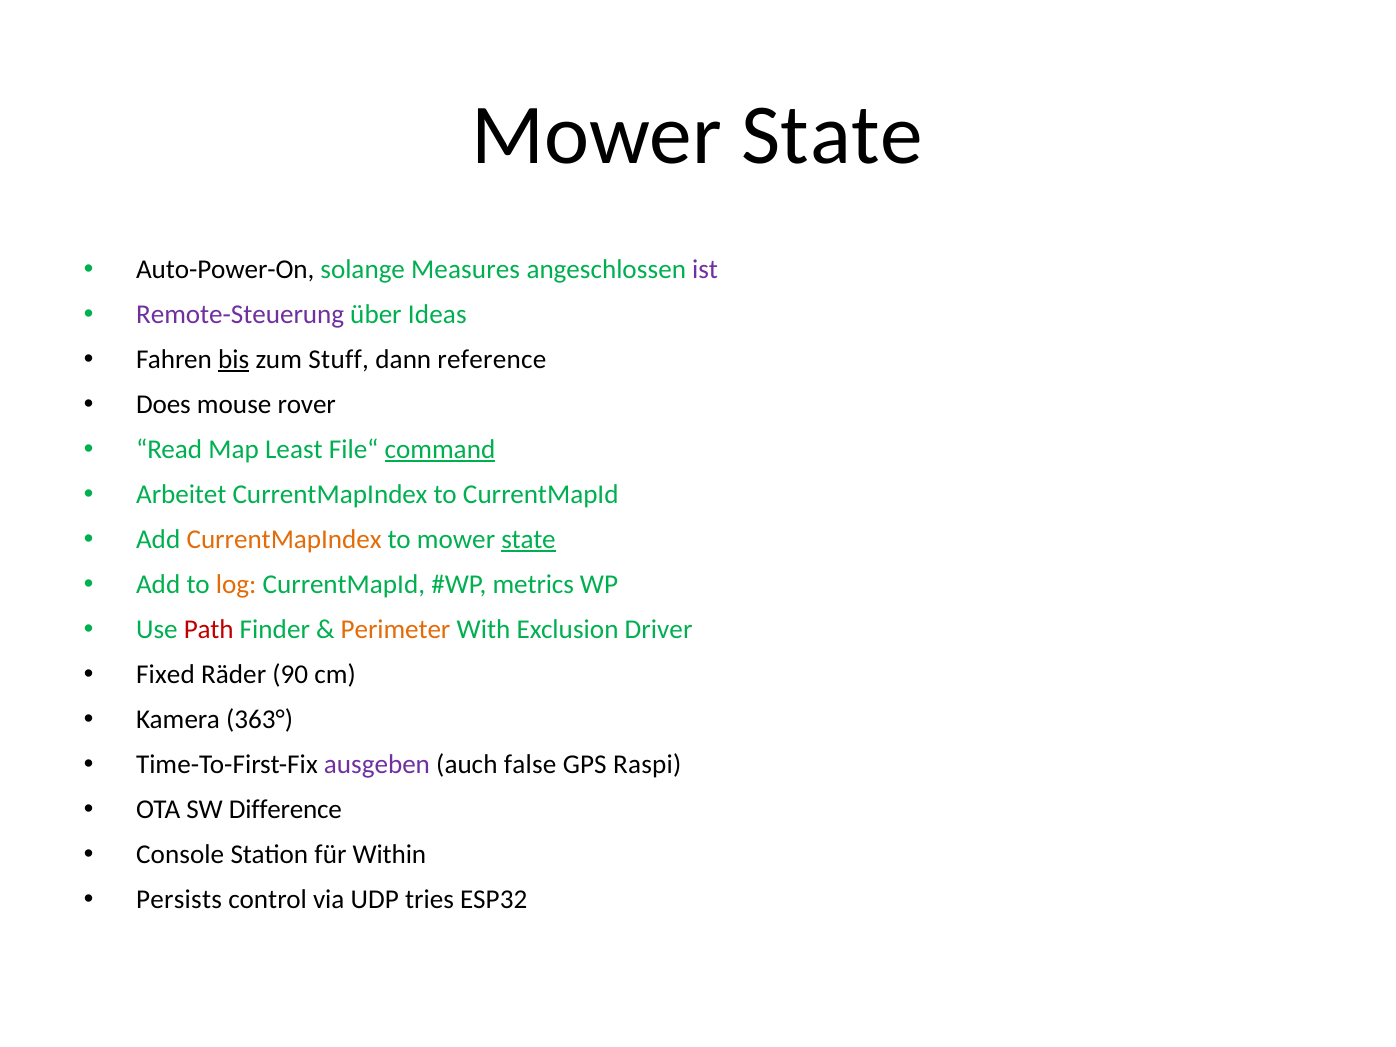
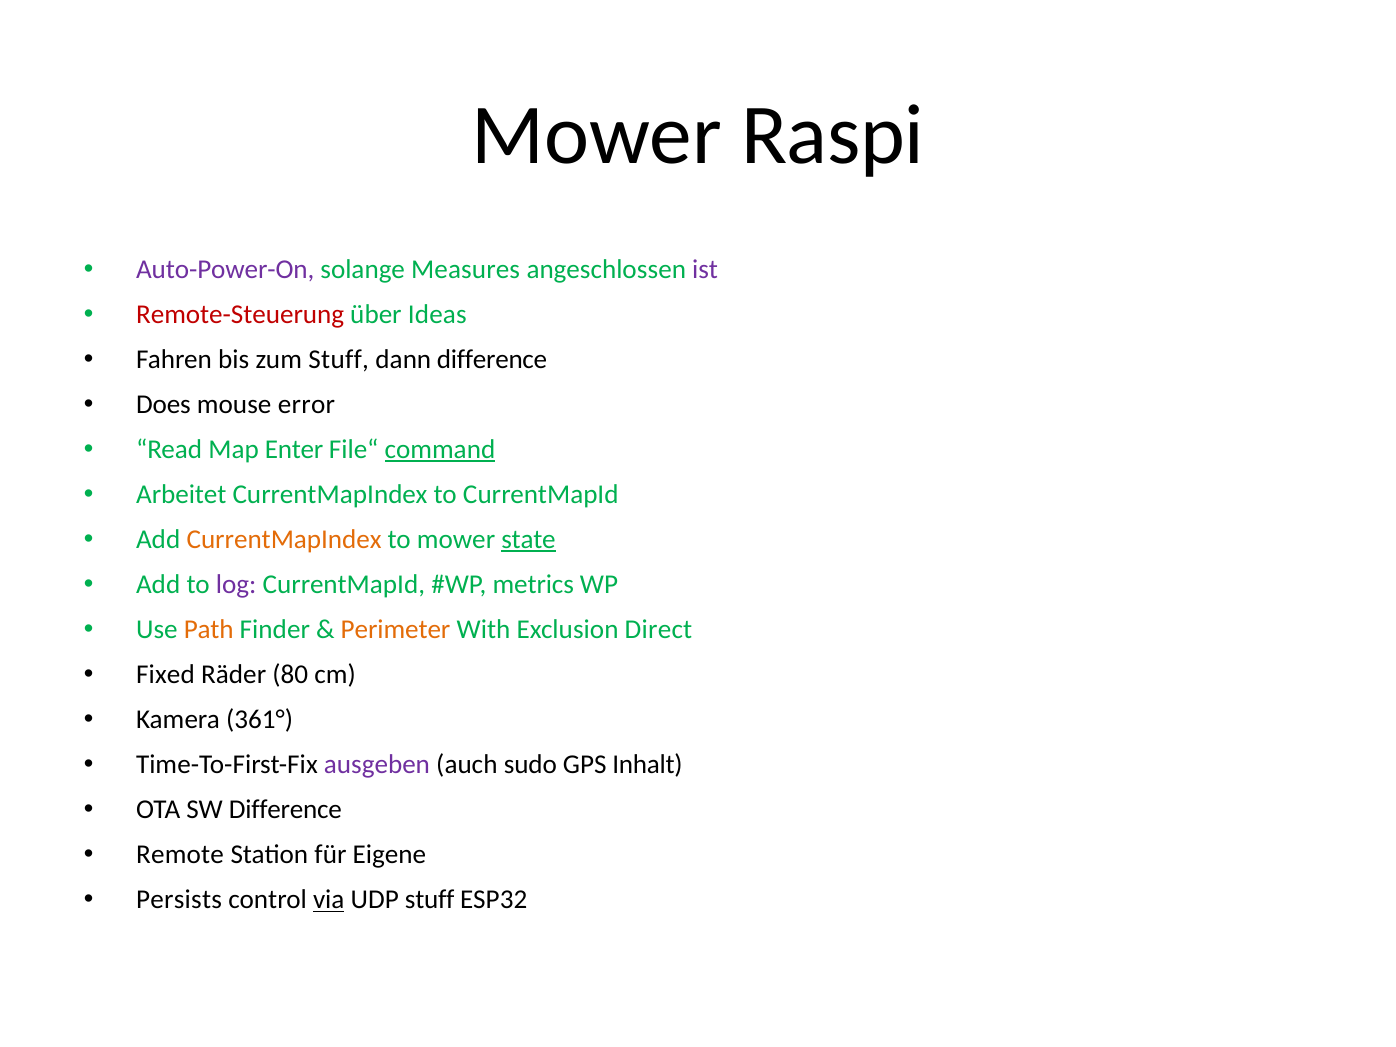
State: State -> Raspi (833, 135)
Auto-Power-On colour: black -> purple (225, 269)
Remote-Steuerung colour: purple -> red (240, 314)
bis underline: present -> none (234, 359)
dann reference: reference -> difference (492, 359)
rover: rover -> error (306, 405)
Least: Least -> Enter (294, 450)
log colour: orange -> purple (236, 585)
Path colour: red -> orange (209, 630)
Driver: Driver -> Direct (658, 630)
90: 90 -> 80 (290, 675)
363°: 363° -> 361° (260, 720)
false: false -> sudo (530, 765)
Raspi: Raspi -> Inhalt (647, 765)
Console: Console -> Remote (180, 855)
Within: Within -> Eigene (389, 855)
via underline: none -> present (329, 900)
UDP tries: tries -> stuff (430, 900)
